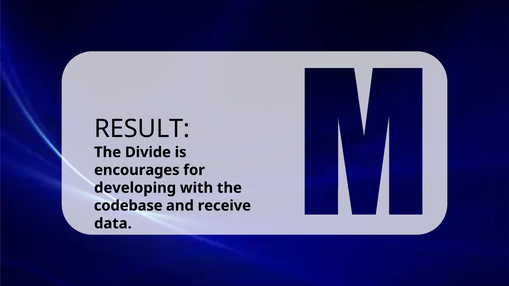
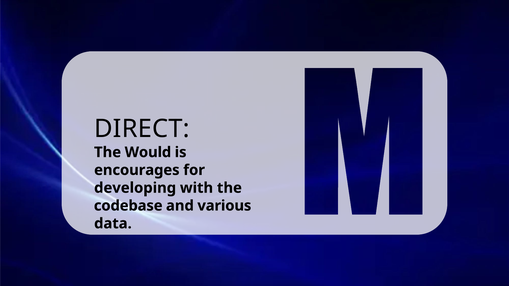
RESULT: RESULT -> DIRECT (142, 129)
Divide: Divide -> Would (148, 152)
receive: receive -> various (224, 206)
